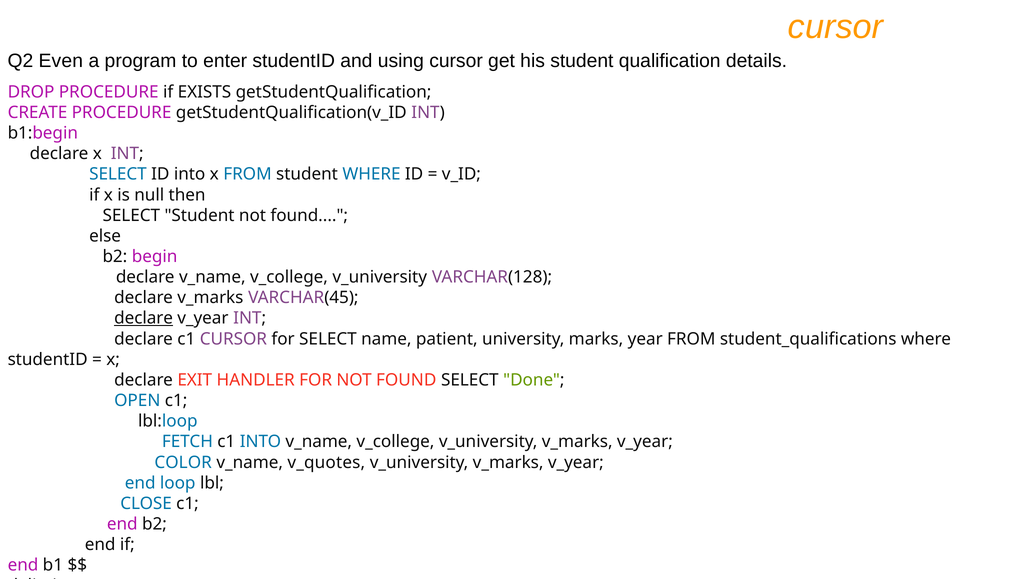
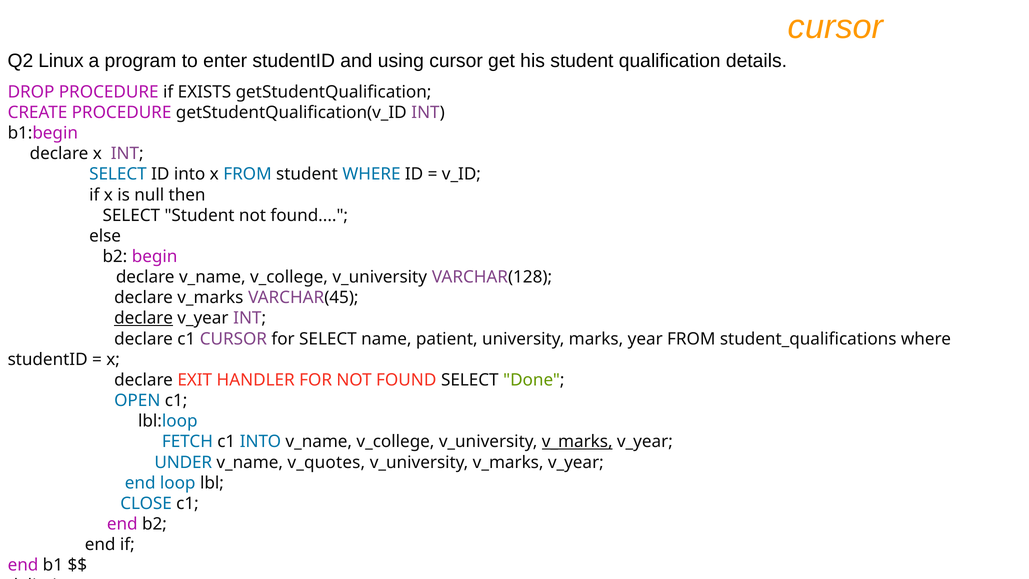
Even: Even -> Linux (61, 61)
v_marks underline: none -> present (577, 442)
COLOR: COLOR -> UNDER (183, 462)
